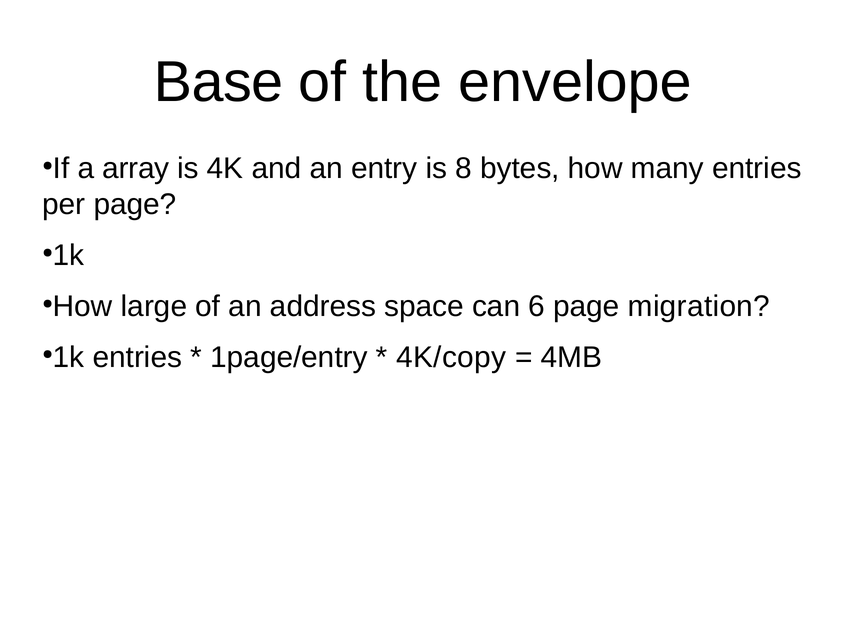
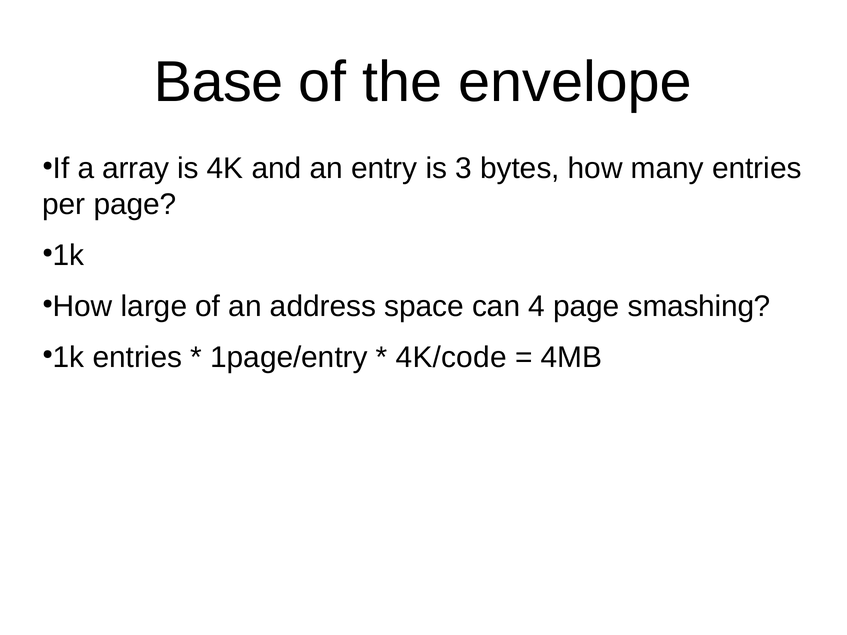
8: 8 -> 3 (464, 169)
6: 6 -> 4 (537, 306)
migration: migration -> smashing (699, 306)
4K/copy: 4K/copy -> 4K/code (451, 357)
